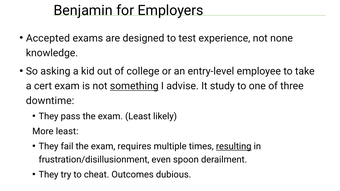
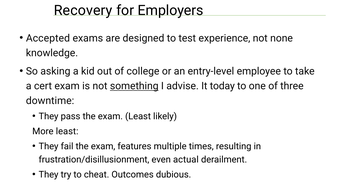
Benjamin: Benjamin -> Recovery (83, 11)
study: study -> today (222, 86)
requires: requires -> features (134, 147)
resulting underline: present -> none (234, 147)
spoon: spoon -> actual (186, 160)
